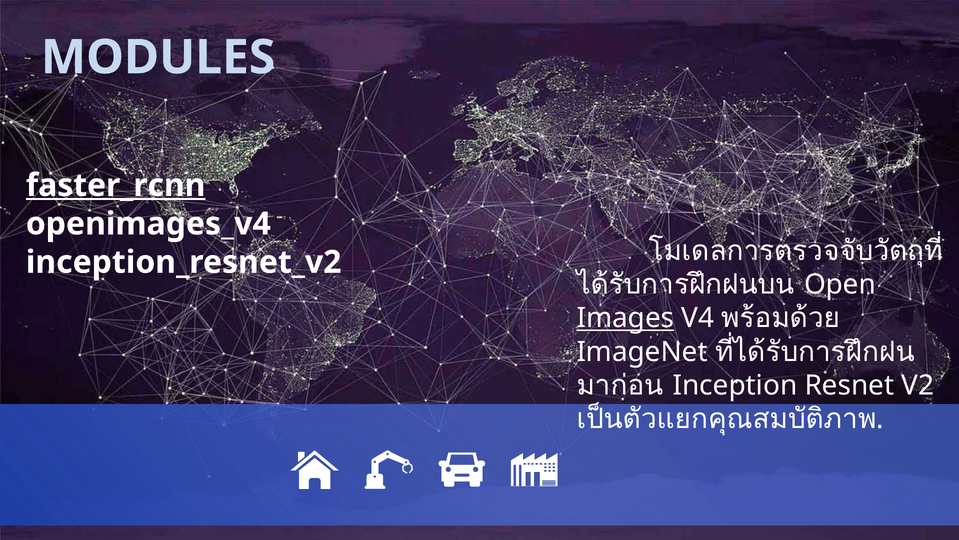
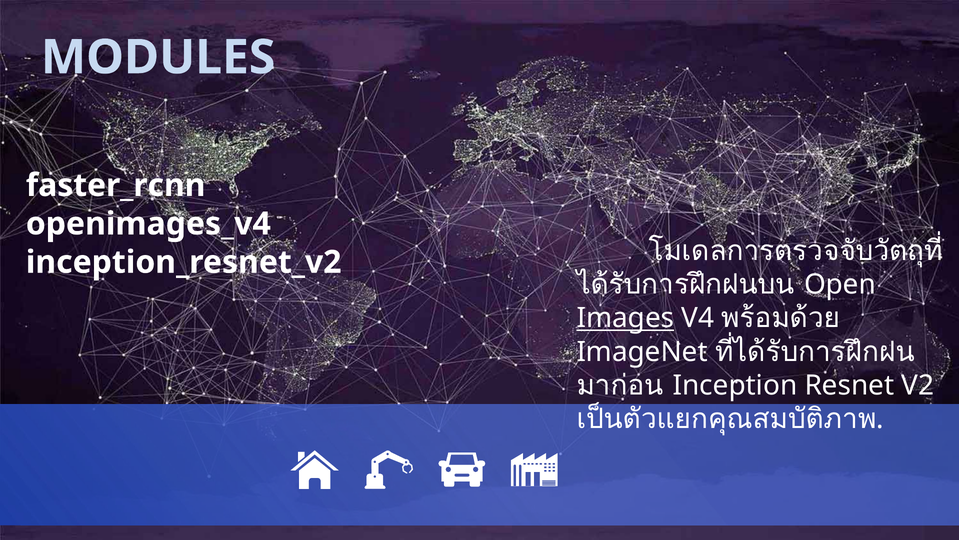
faster_rcnn underline: present -> none (116, 185)
